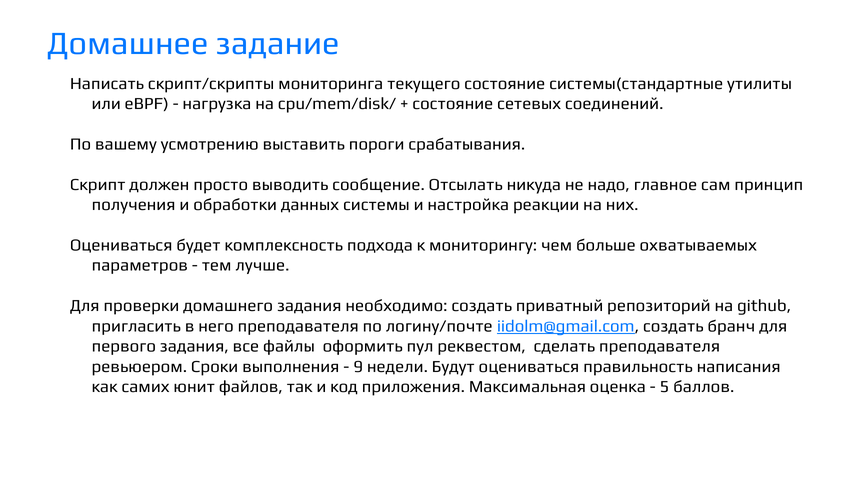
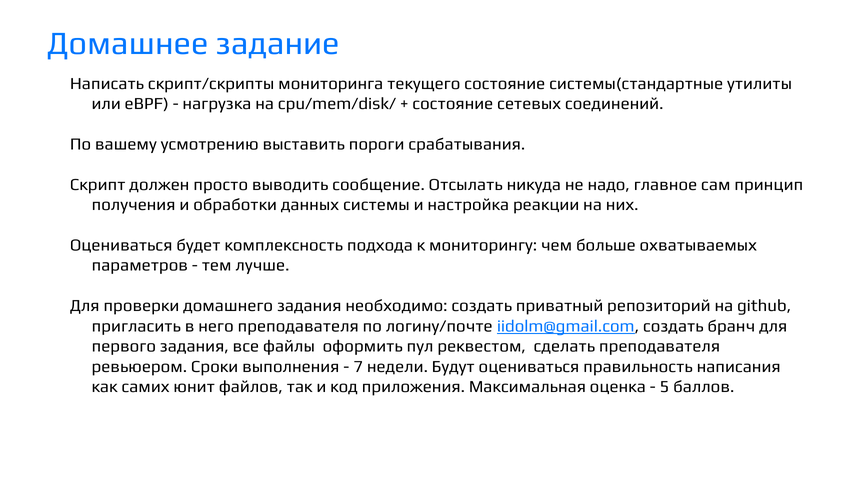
9: 9 -> 7 (358, 367)
